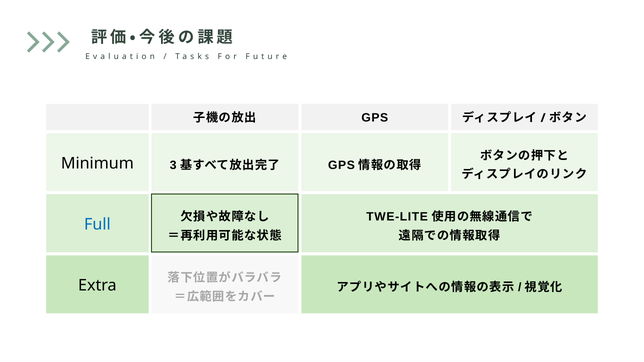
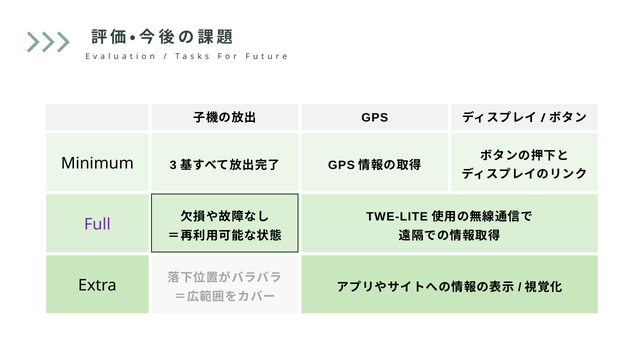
Full colour: blue -> purple (97, 225)
